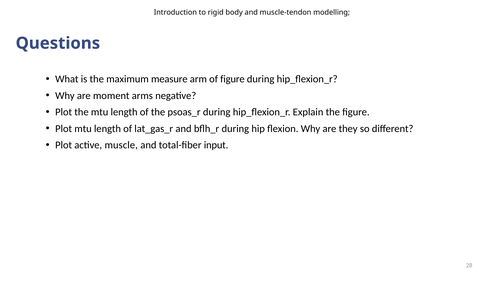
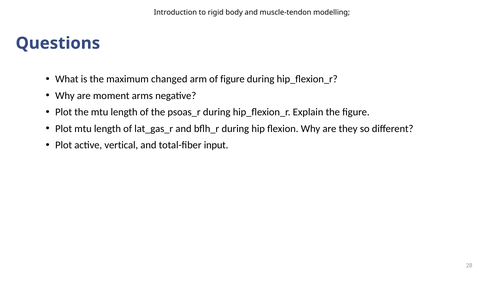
measure: measure -> changed (169, 79)
muscle: muscle -> vertical (121, 145)
